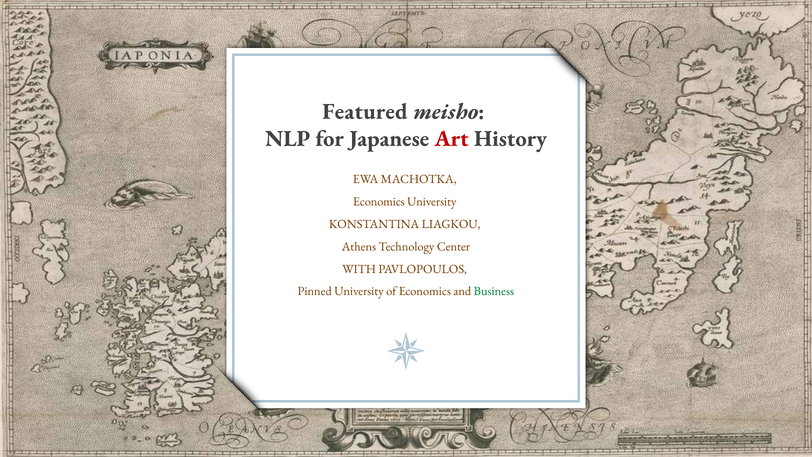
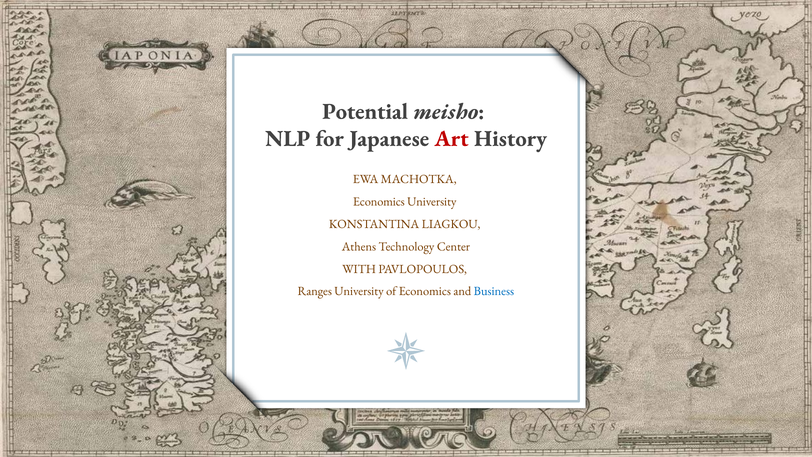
Featured: Featured -> Potential (365, 111)
Pinned: Pinned -> Ranges (315, 291)
Business colour: green -> blue (494, 291)
